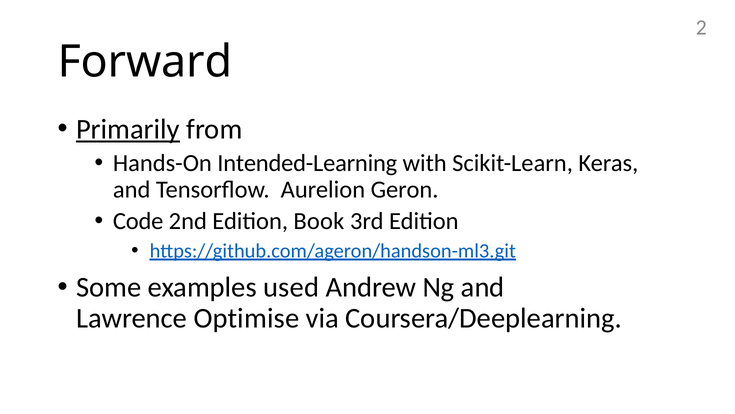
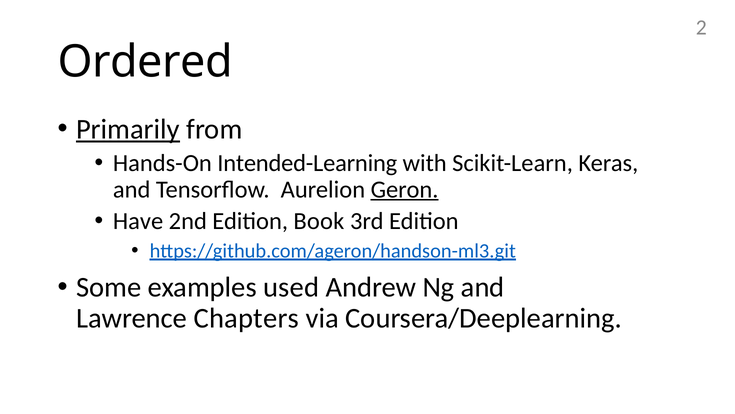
Forward: Forward -> Ordered (145, 62)
Geron underline: none -> present (405, 189)
Code: Code -> Have (138, 221)
Optimise: Optimise -> Chapters (246, 318)
